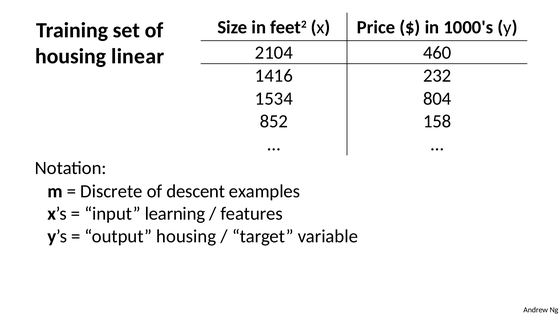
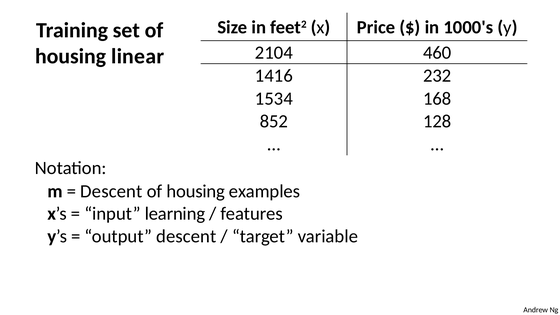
804: 804 -> 168 (437, 99)
158: 158 -> 128 (437, 121)
Discrete: Discrete -> Descent (111, 191)
descent: descent -> housing (196, 191)
output housing: housing -> descent (186, 236)
